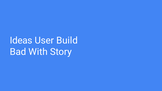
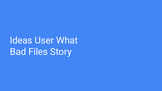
Build: Build -> What (67, 41)
With: With -> Files (38, 52)
